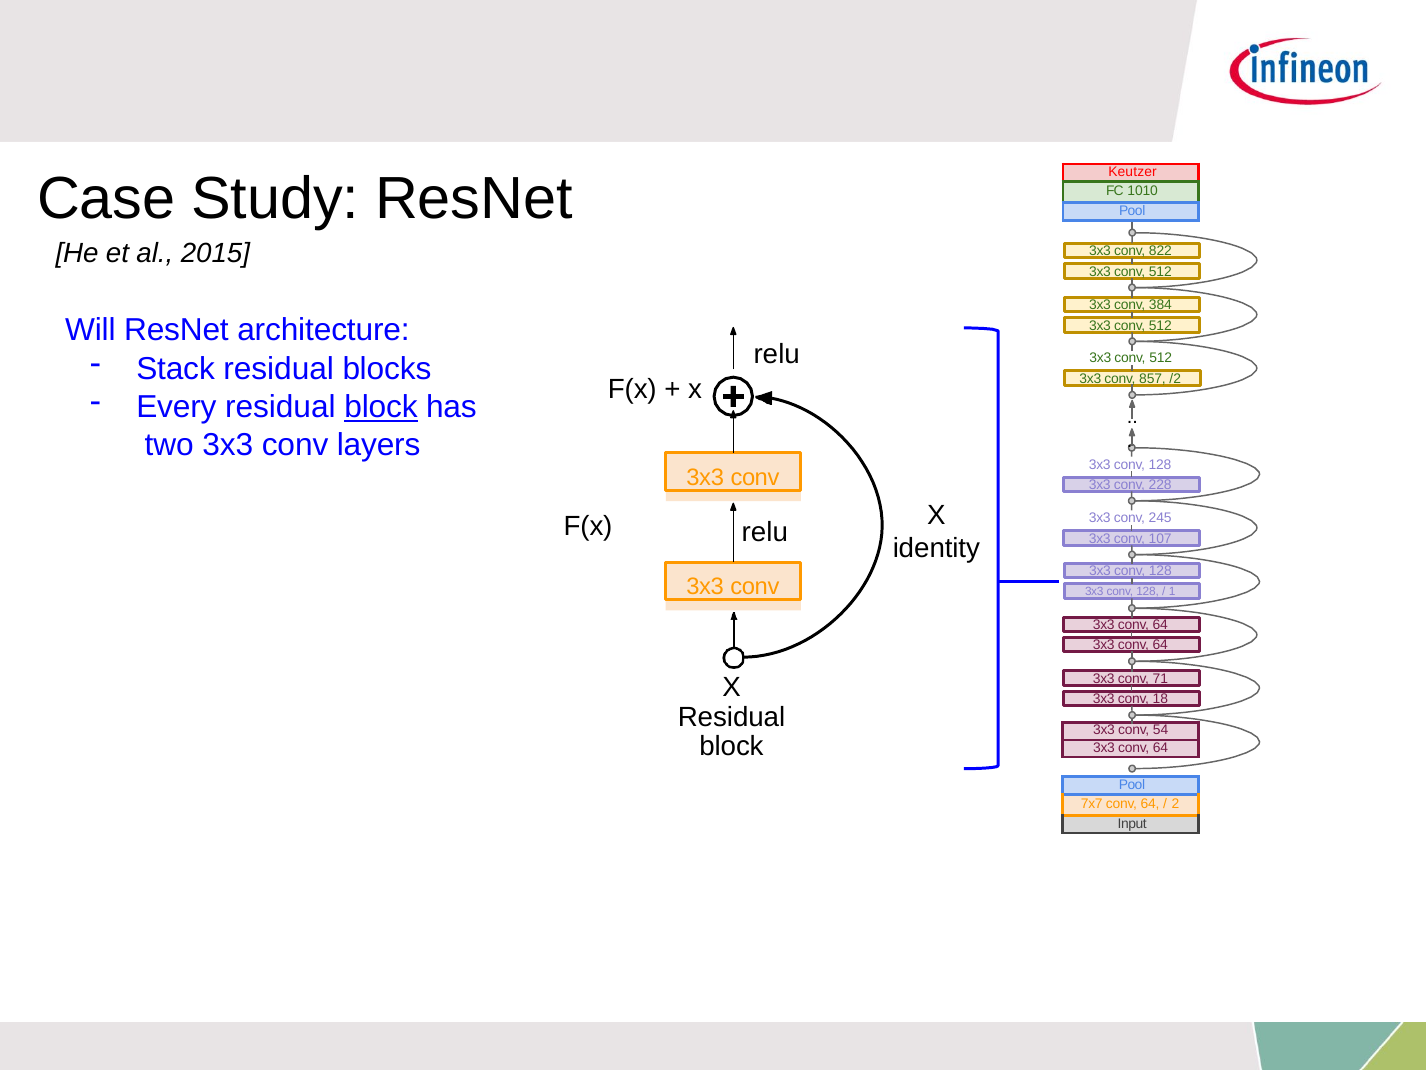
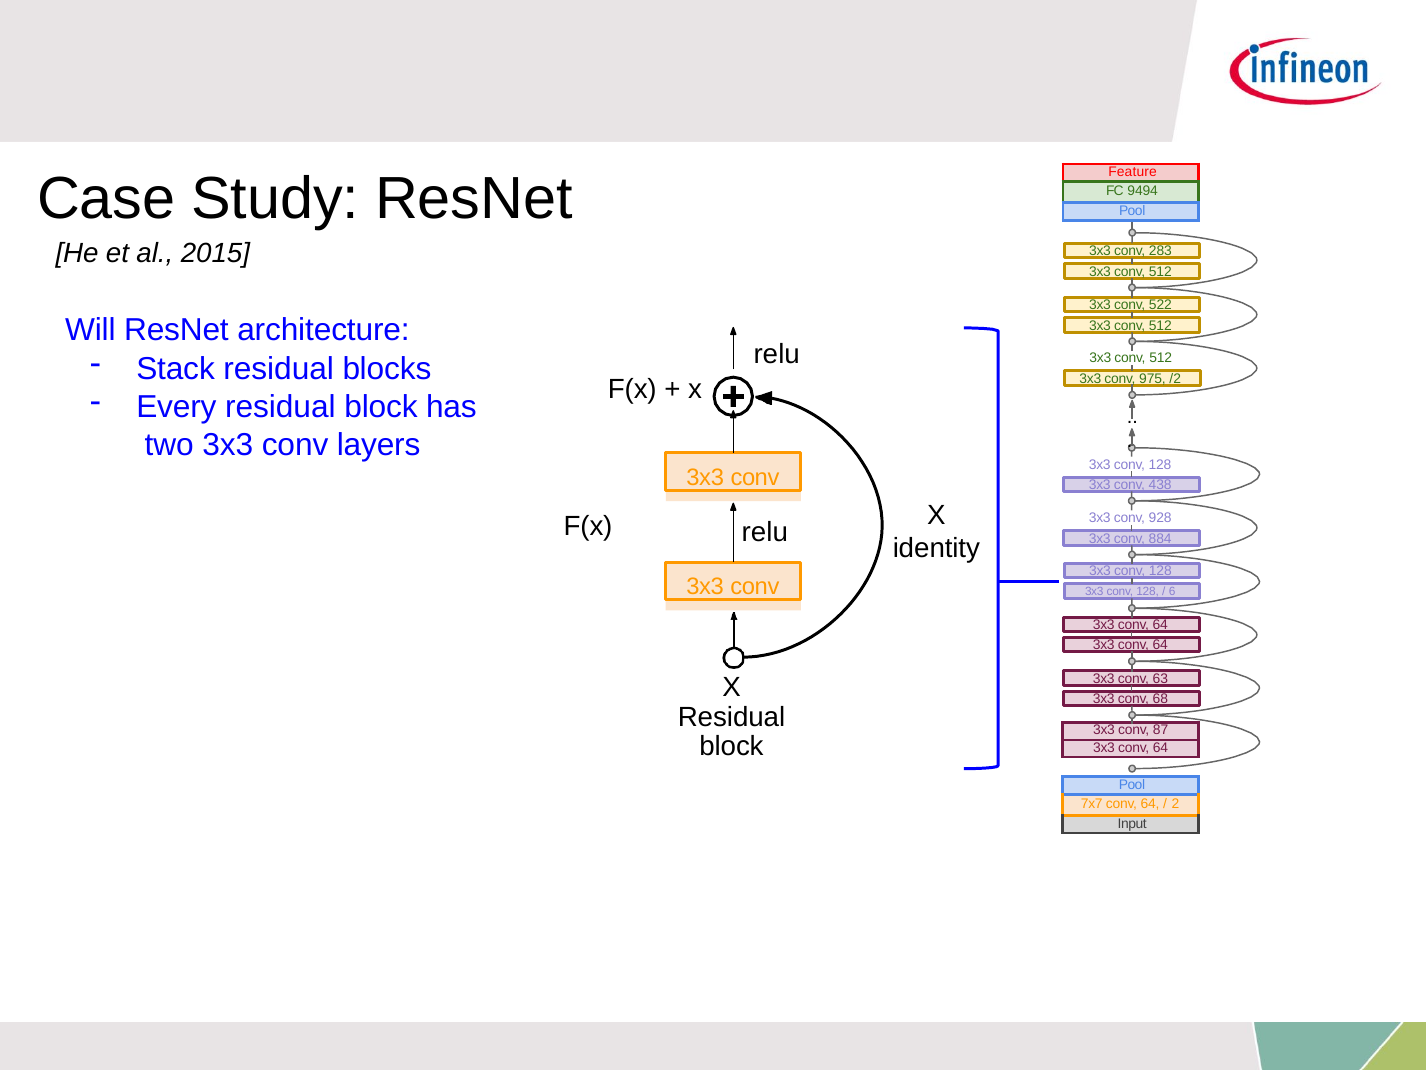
Keutzer: Keutzer -> Feature (1133, 172)
1010: 1010 -> 9494 (1143, 191)
822: 822 -> 283 (1160, 251)
384: 384 -> 522 (1160, 305)
857: 857 -> 975 (1153, 378)
block underline: present -> none (381, 407)
228: 228 -> 438 (1160, 485)
245: 245 -> 928 (1160, 518)
107: 107 -> 884 (1160, 538)
1: 1 -> 6 (1172, 591)
71: 71 -> 63 (1160, 678)
18: 18 -> 68 (1160, 699)
54: 54 -> 87 (1161, 730)
